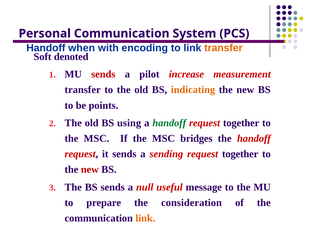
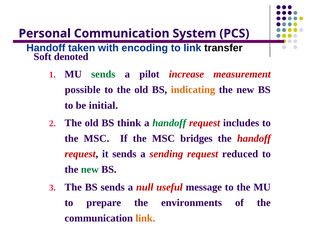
when: when -> taken (82, 48)
transfer colour: orange -> black (223, 48)
sends colour: red -> green (103, 74)
transfer: transfer -> possible (83, 90)
points: points -> initial (103, 105)
using: using -> think (129, 123)
together: together -> includes (241, 123)
together: together -> reduced (240, 154)
new colour: red -> green (90, 169)
consideration: consideration -> environments (192, 202)
